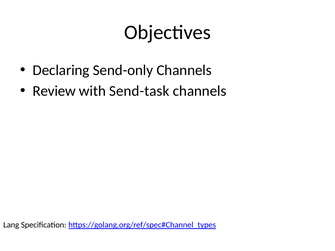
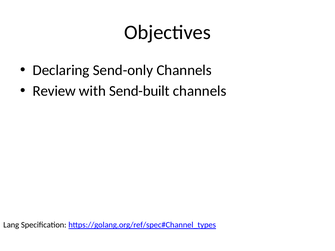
Send-task: Send-task -> Send-built (139, 91)
